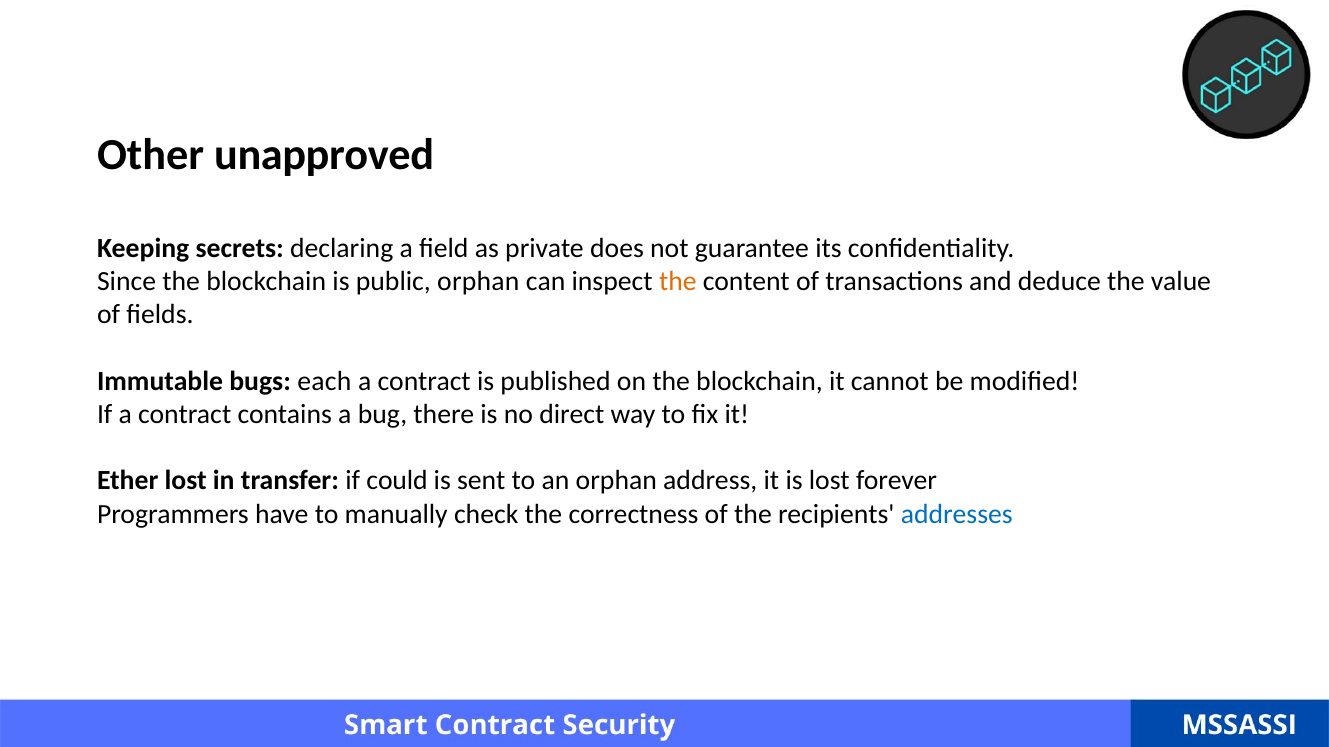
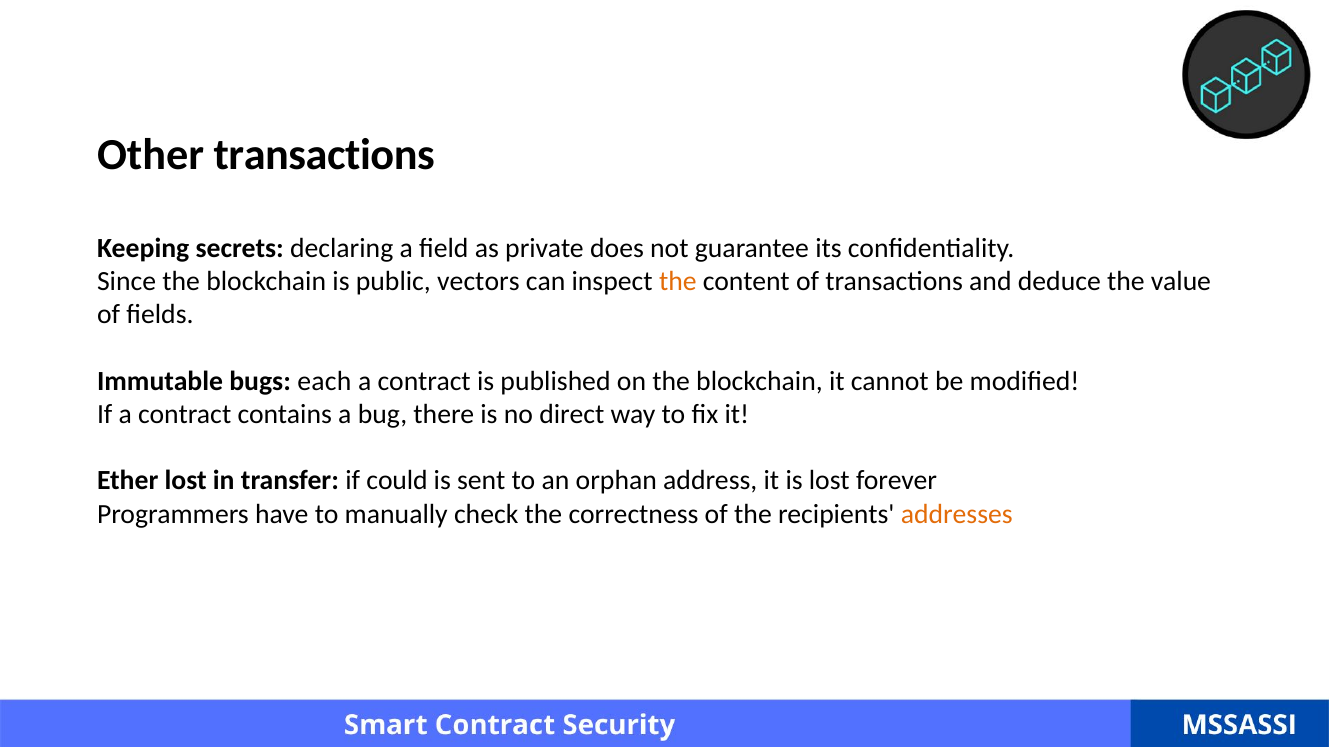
Other unapproved: unapproved -> transactions (324, 155)
public orphan: orphan -> vectors (478, 282)
addresses colour: blue -> orange (957, 514)
